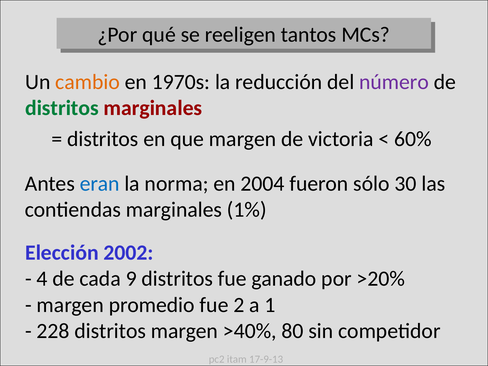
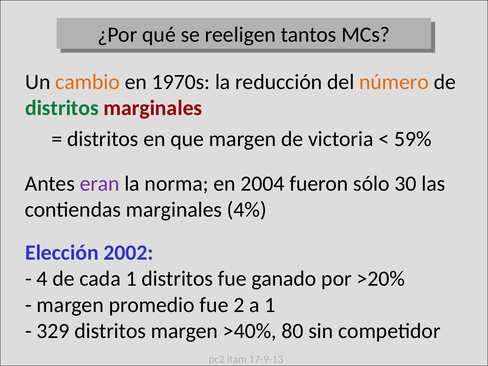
número colour: purple -> orange (394, 82)
60%: 60% -> 59% (413, 139)
eran colour: blue -> purple (100, 184)
1%: 1% -> 4% (247, 210)
cada 9: 9 -> 1 (131, 279)
228: 228 -> 329 (53, 331)
